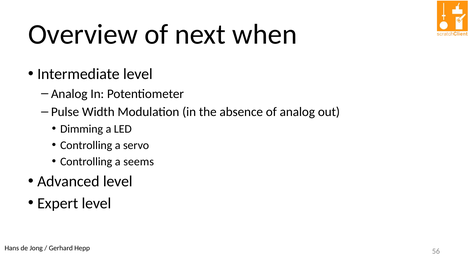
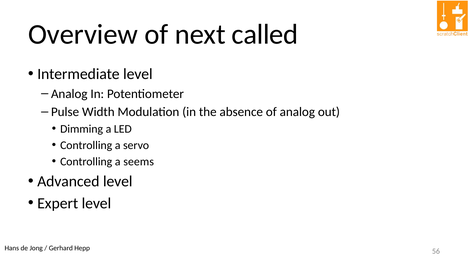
when: when -> called (265, 34)
